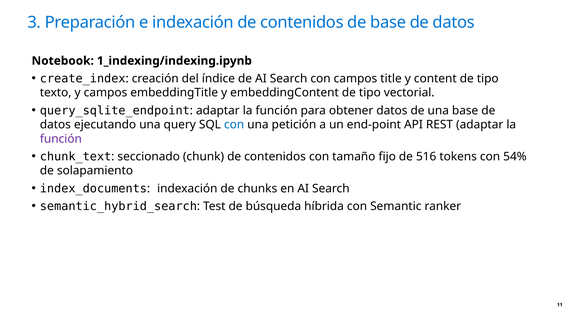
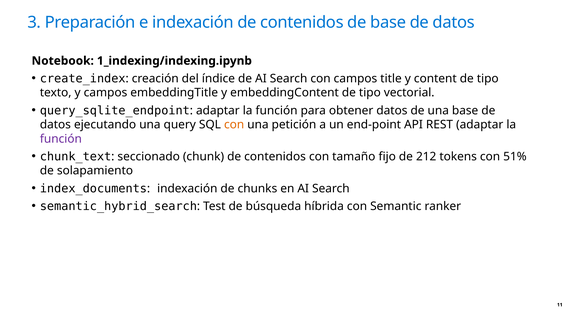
con colour: blue -> orange (234, 125)
516: 516 -> 212 (426, 157)
54%: 54% -> 51% (515, 157)
